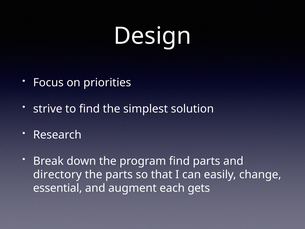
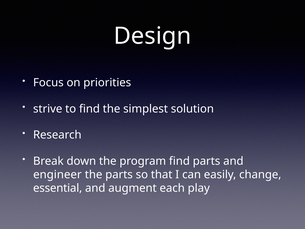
directory: directory -> engineer (57, 174)
gets: gets -> play (199, 188)
